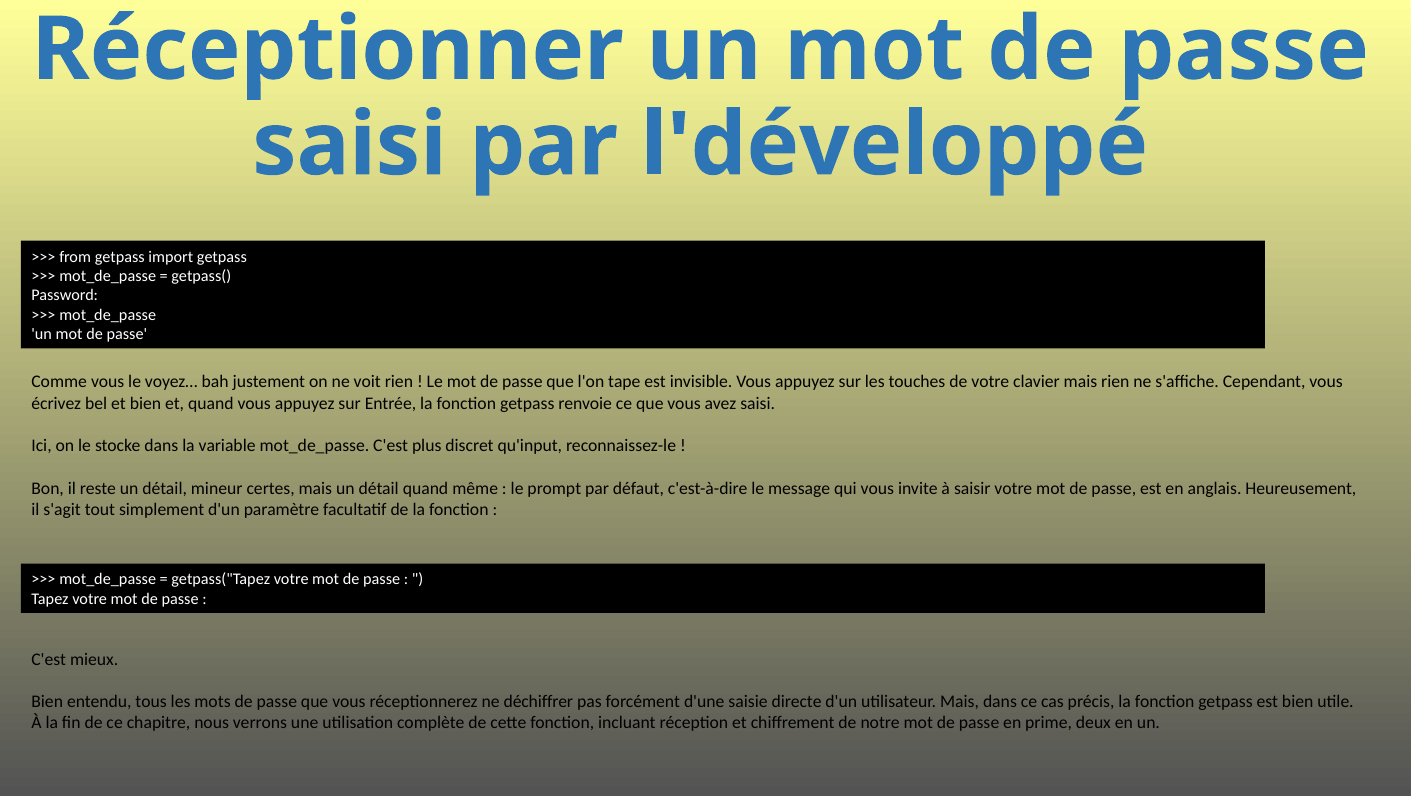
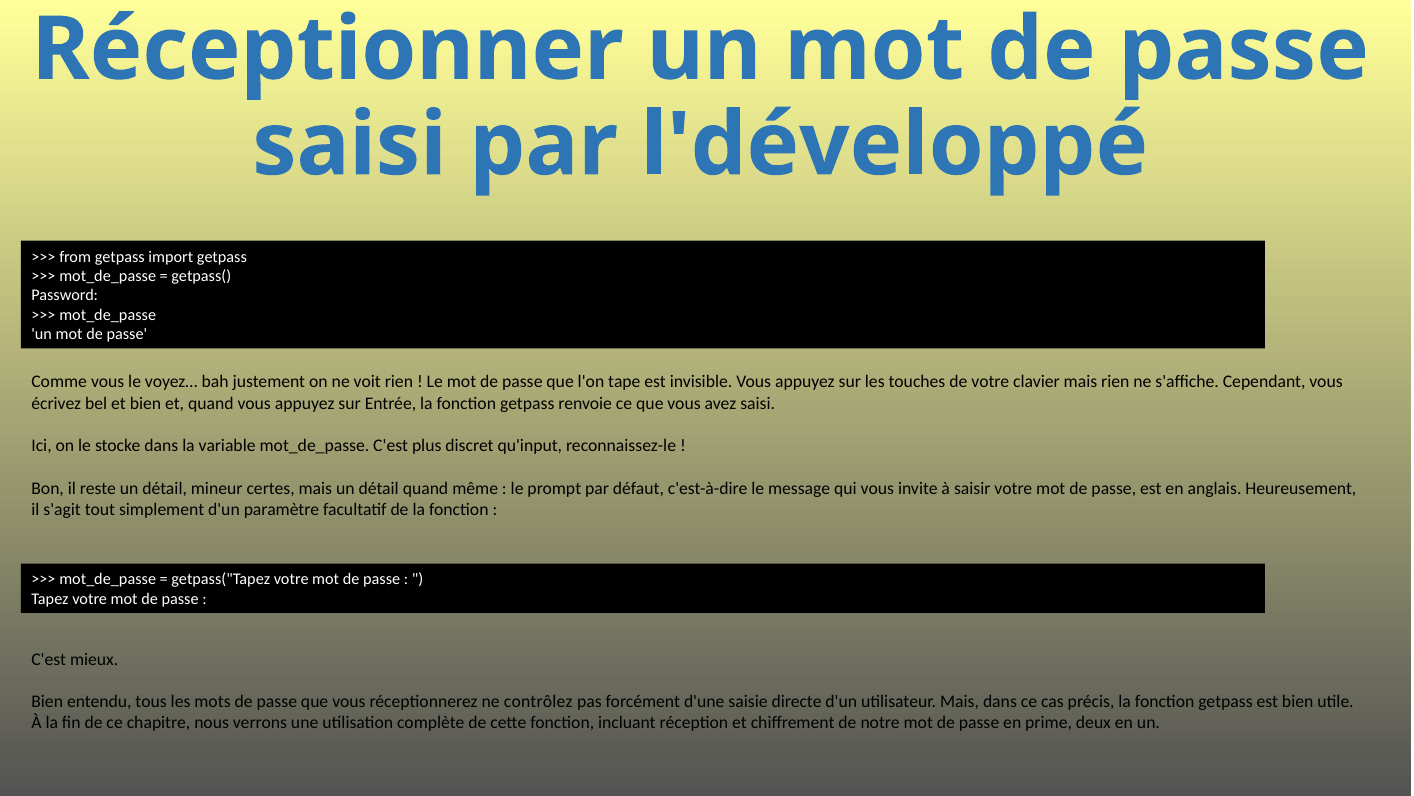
déchiffrer: déchiffrer -> contrôlez (538, 701)
